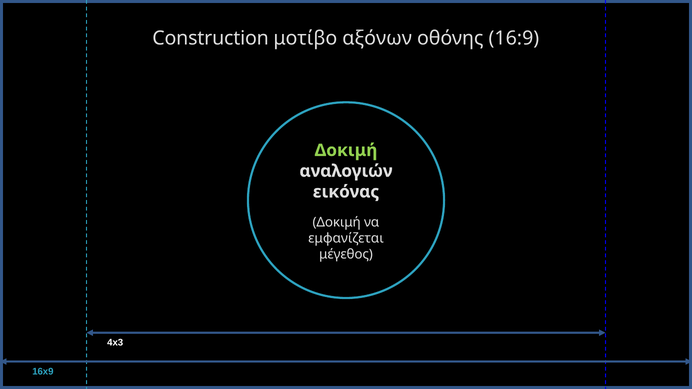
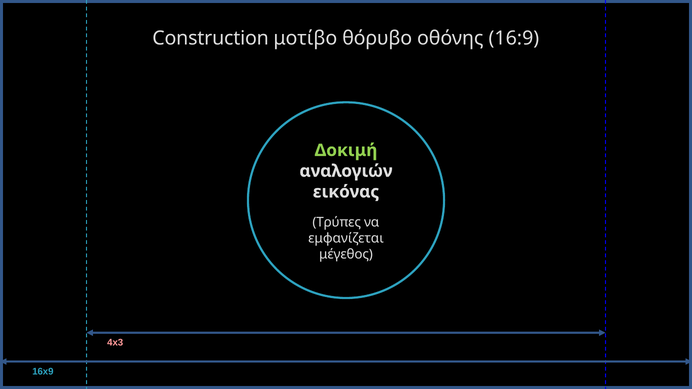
αξόνων: αξόνων -> θόρυβο (377, 38)
Δοκιμή: Δοκιμή -> Τρύπες (337, 222)
4x3 colour: white -> pink (115, 343)
